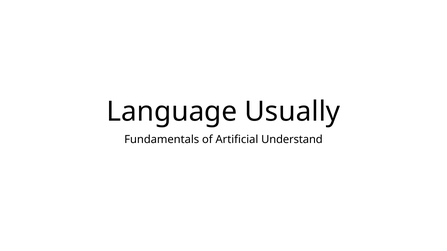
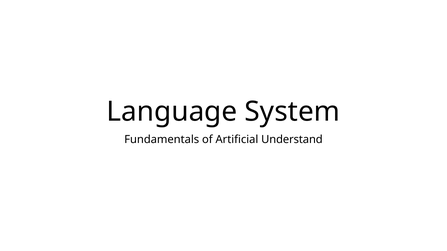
Usually: Usually -> System (292, 112)
